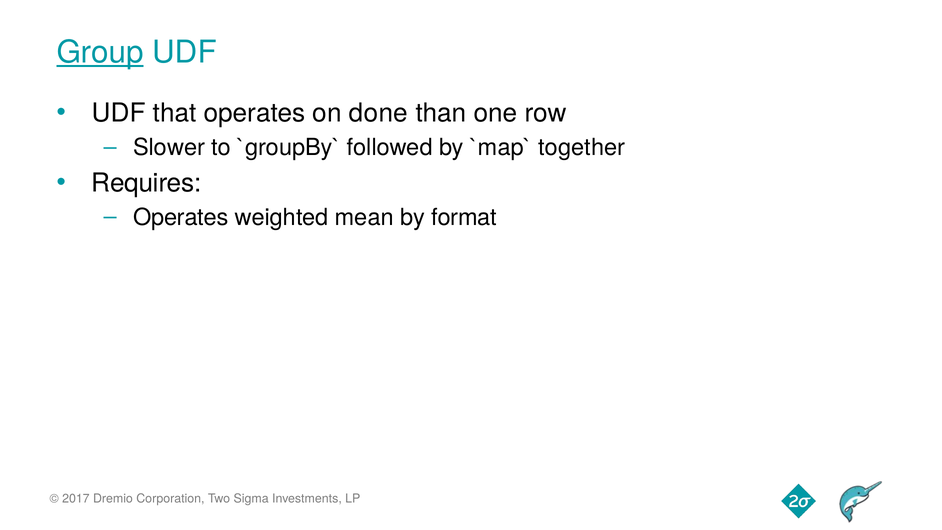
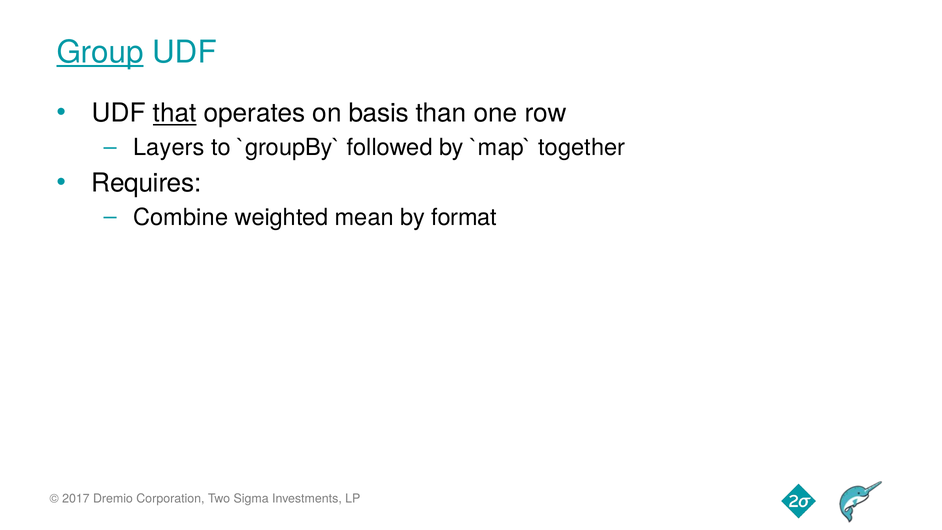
that underline: none -> present (175, 113)
done: done -> basis (379, 113)
Slower: Slower -> Layers (169, 148)
Operates: Operates -> Combine (181, 217)
